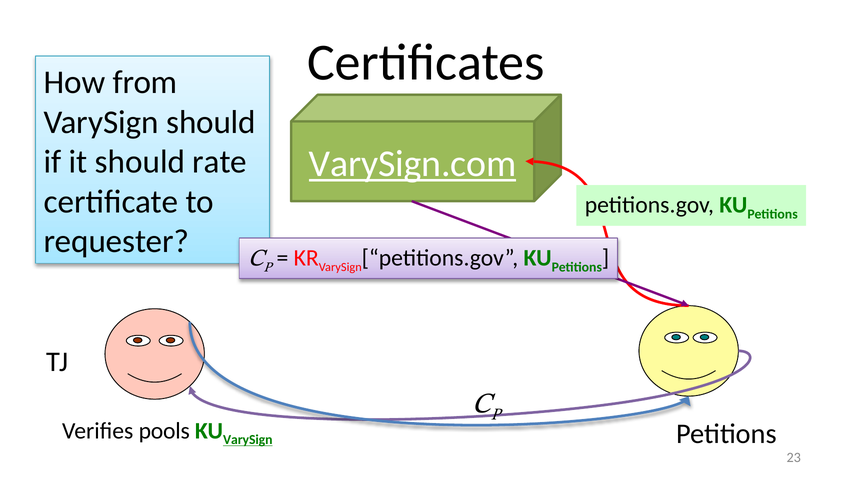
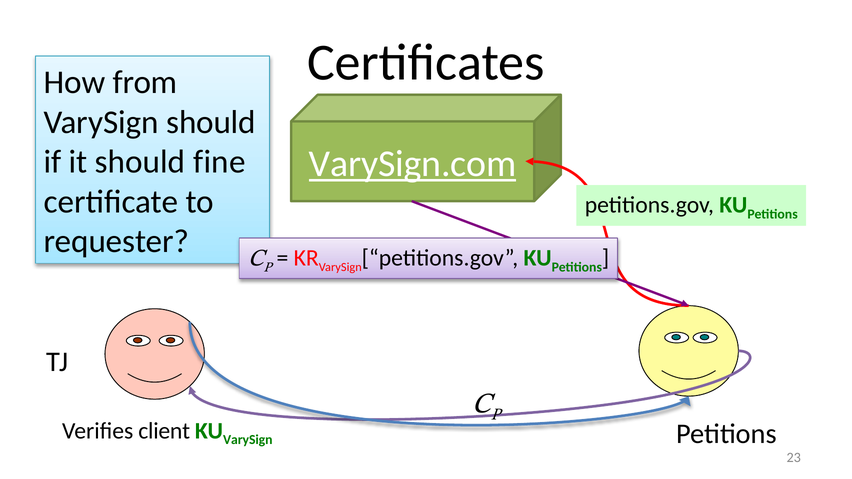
rate: rate -> fine (219, 162)
pools: pools -> client (164, 431)
VarySign underline: present -> none (248, 440)
